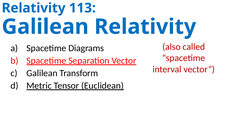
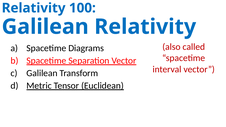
113: 113 -> 100 (82, 8)
